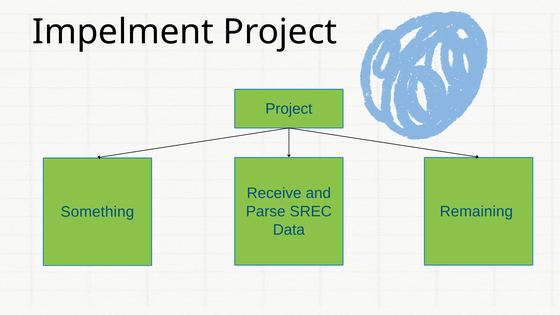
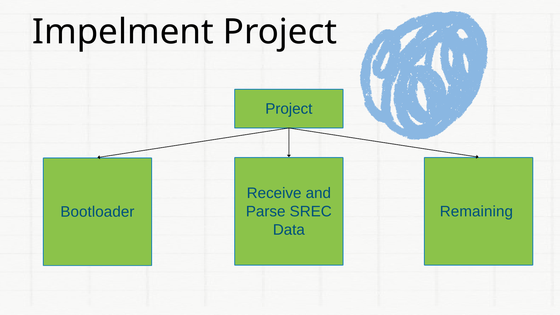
Something: Something -> Bootloader (97, 212)
